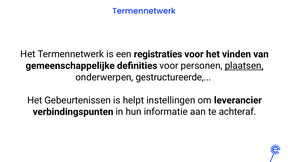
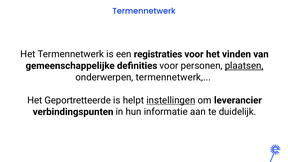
onderwerpen gestructureerde: gestructureerde -> termennetwerk (173, 77)
Gebeurtenissen: Gebeurtenissen -> Geportretteerde (78, 100)
instellingen underline: none -> present (171, 100)
achteraf: achteraf -> duidelijk (237, 112)
